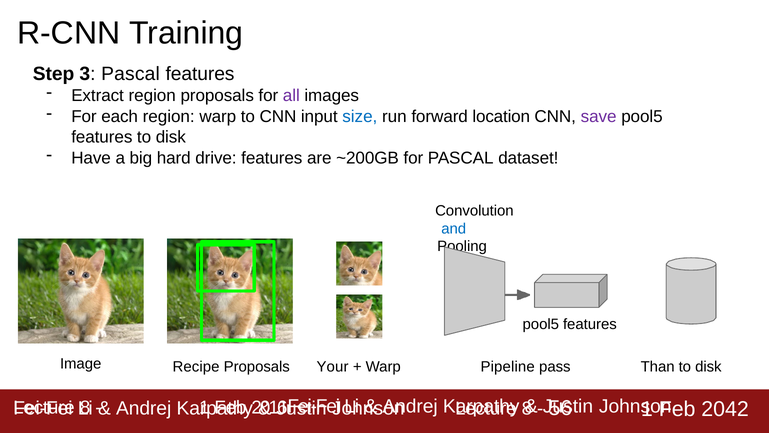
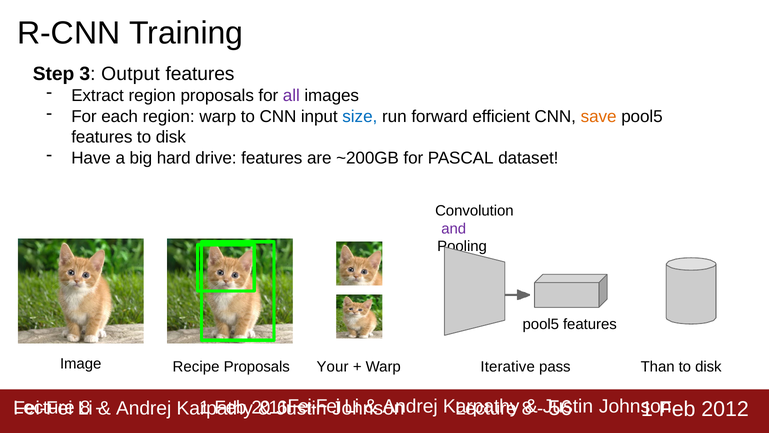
3 Pascal: Pascal -> Output (131, 74)
location: location -> efficient (501, 116)
save colour: purple -> orange (599, 116)
and colour: blue -> purple (454, 228)
Pipeline: Pipeline -> Iterative (508, 366)
2042: 2042 -> 2012 (725, 409)
